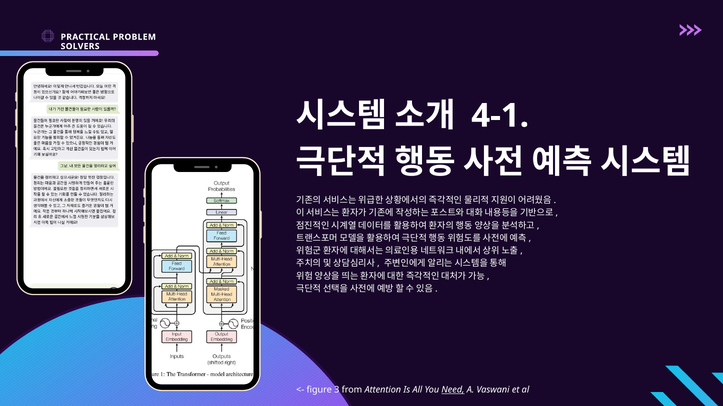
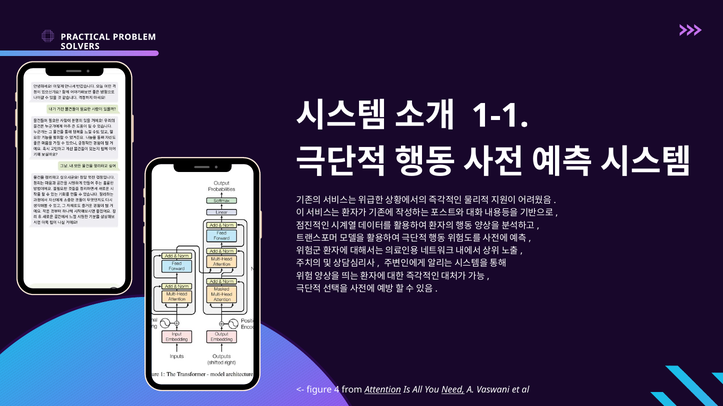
4-1: 4-1 -> 1-1 (500, 116)
3: 3 -> 4 (337, 390)
Attention underline: none -> present (383, 390)
